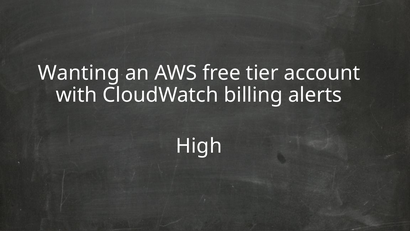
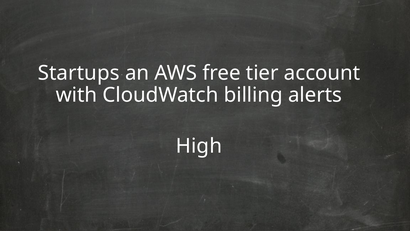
Wanting: Wanting -> Startups (79, 73)
